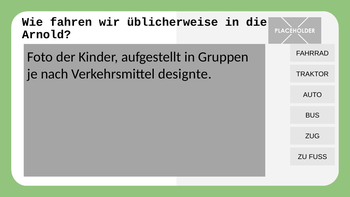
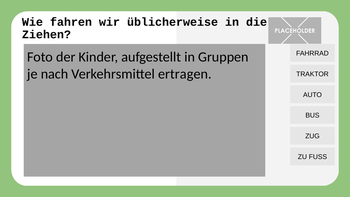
Arnold: Arnold -> Ziehen (46, 34)
designte: designte -> ertragen (185, 74)
